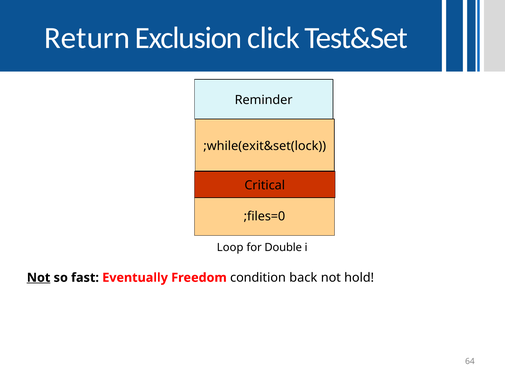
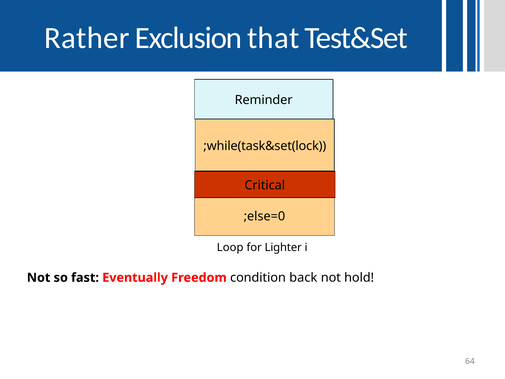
Return: Return -> Rather (87, 38)
click: click -> that (273, 38)
while(exit&set(lock: while(exit&set(lock -> while(task&set(lock (266, 146)
files=0: files=0 -> else=0 (266, 216)
Double: Double -> Lighter (283, 247)
Not underline: present -> none (39, 277)
